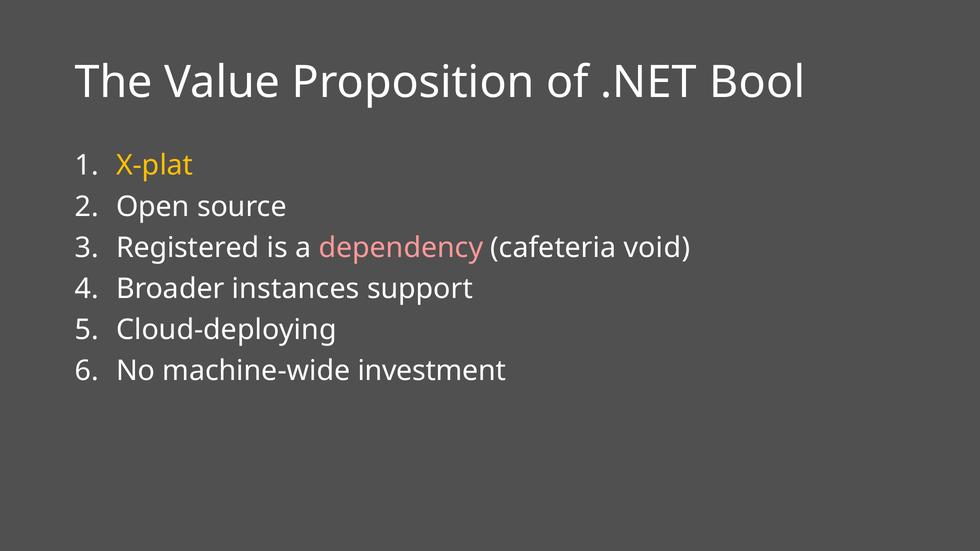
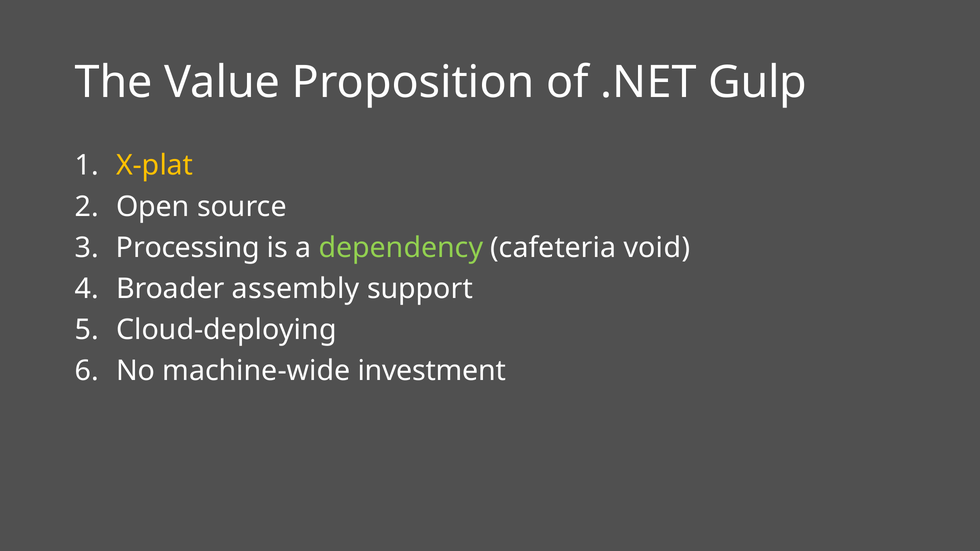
Bool: Bool -> Gulp (758, 82)
Registered: Registered -> Processing (188, 248)
dependency colour: pink -> light green (401, 248)
instances: instances -> assembly (296, 289)
